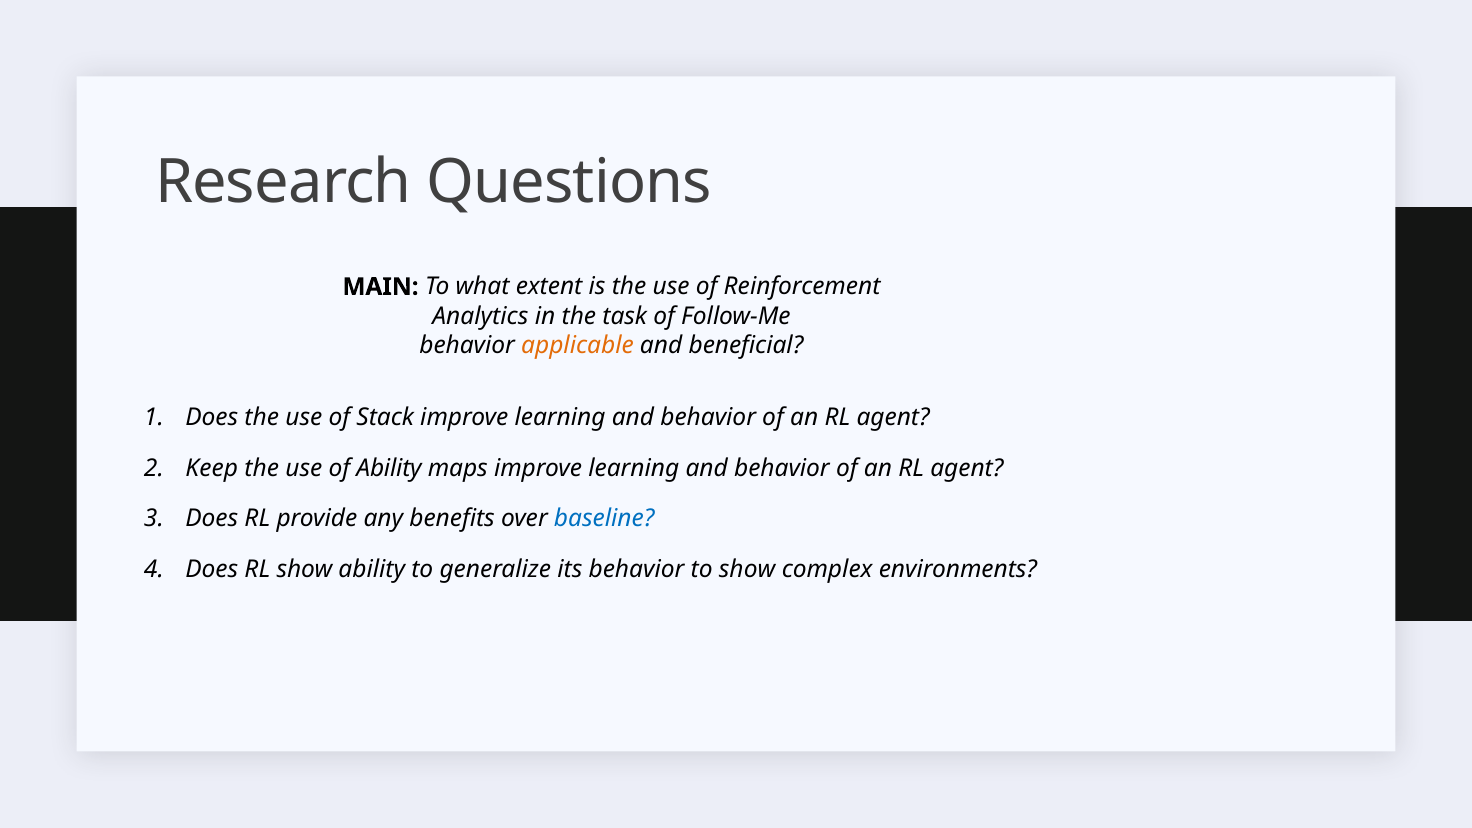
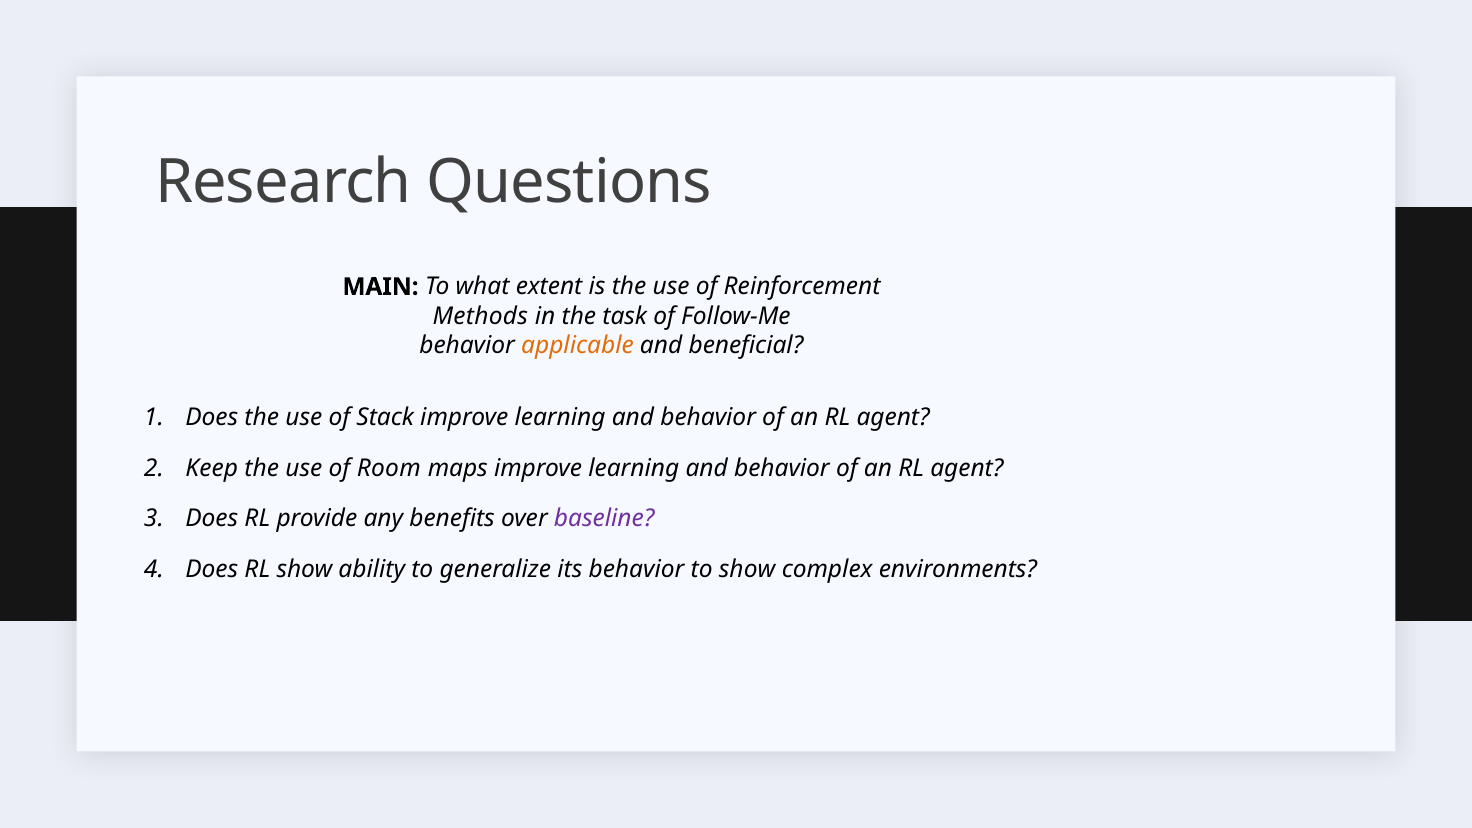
Analytics: Analytics -> Methods (480, 316)
of Ability: Ability -> Room (389, 468)
baseline colour: blue -> purple (604, 519)
